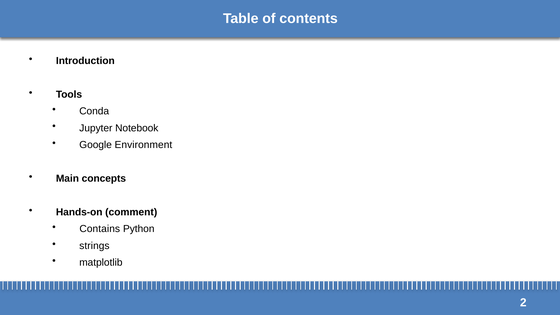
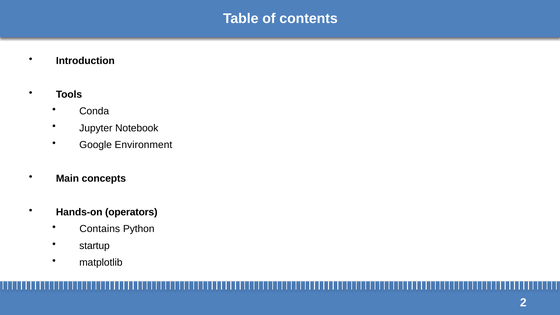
comment: comment -> operators (131, 212)
strings: strings -> startup (95, 246)
